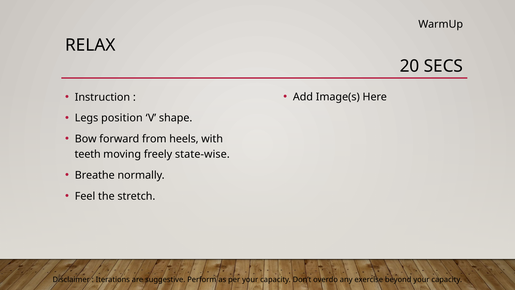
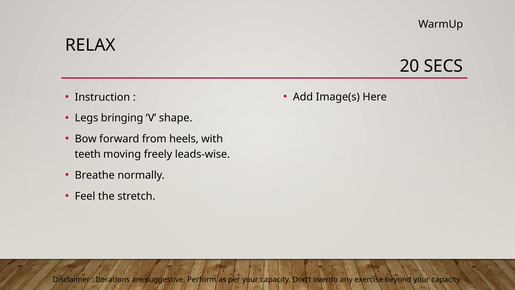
position: position -> bringing (122, 118)
state-wise: state-wise -> leads-wise (202, 154)
